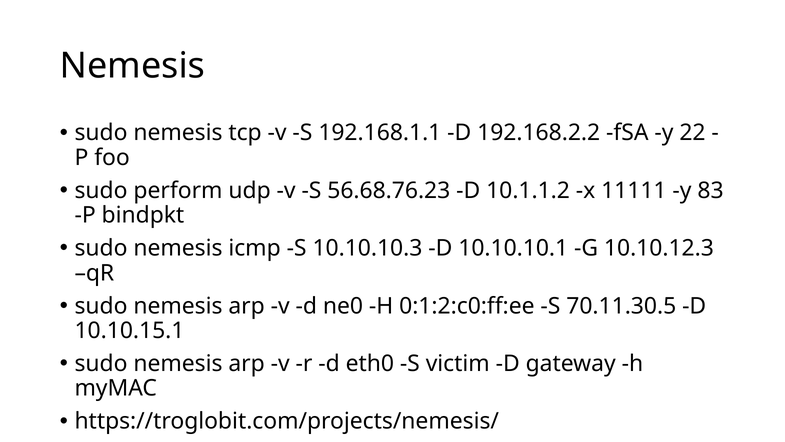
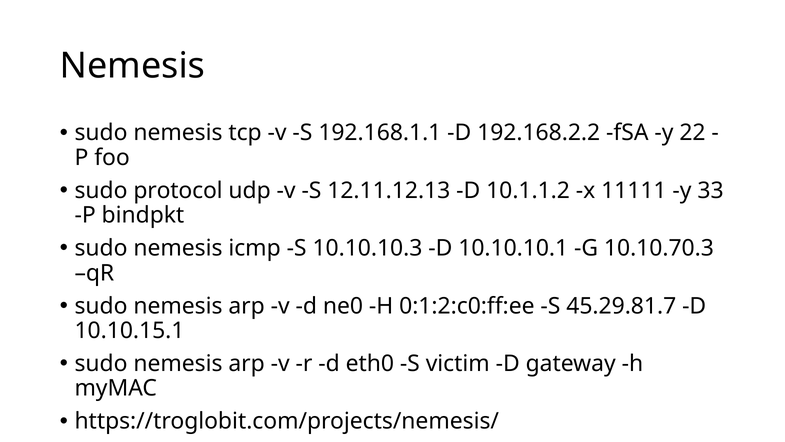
perform: perform -> protocol (178, 190)
56.68.76.23: 56.68.76.23 -> 12.11.12.13 (389, 190)
83: 83 -> 33 (711, 190)
10.10.12.3: 10.10.12.3 -> 10.10.70.3 (659, 248)
70.11.30.5: 70.11.30.5 -> 45.29.81.7 (621, 306)
